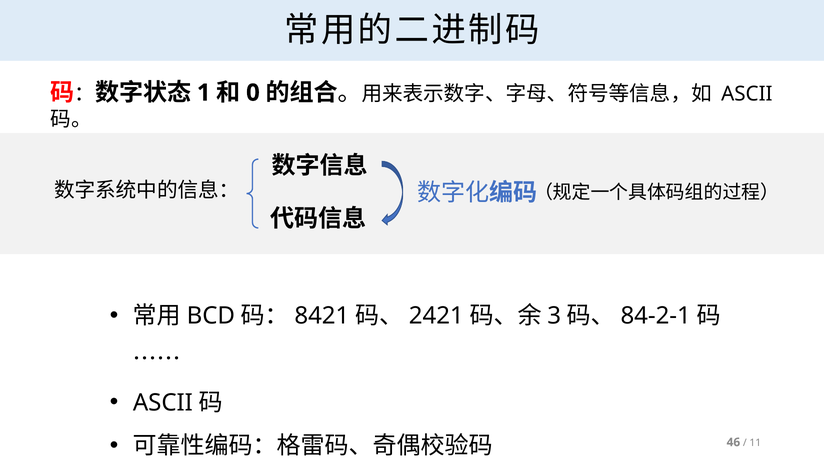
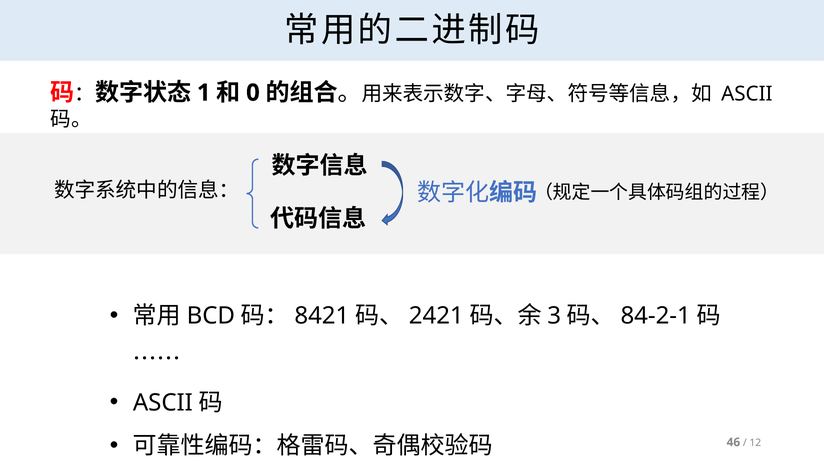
11: 11 -> 12 (755, 442)
